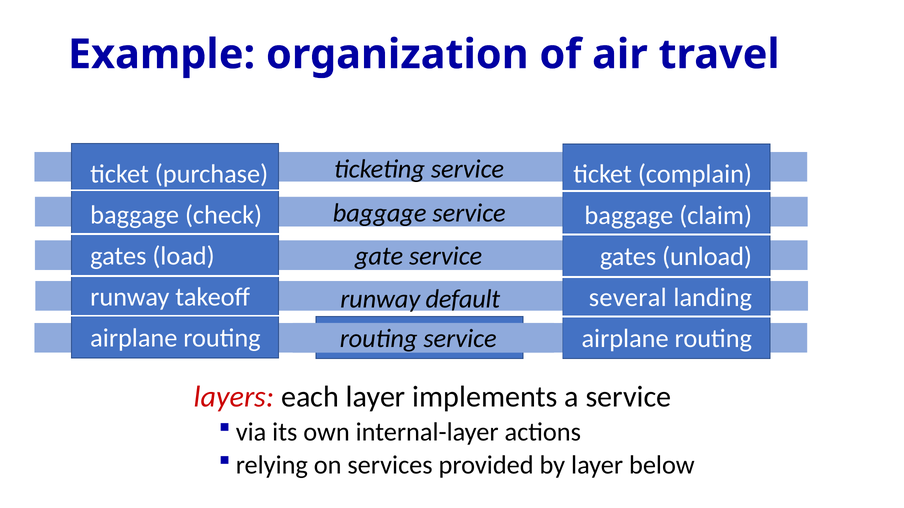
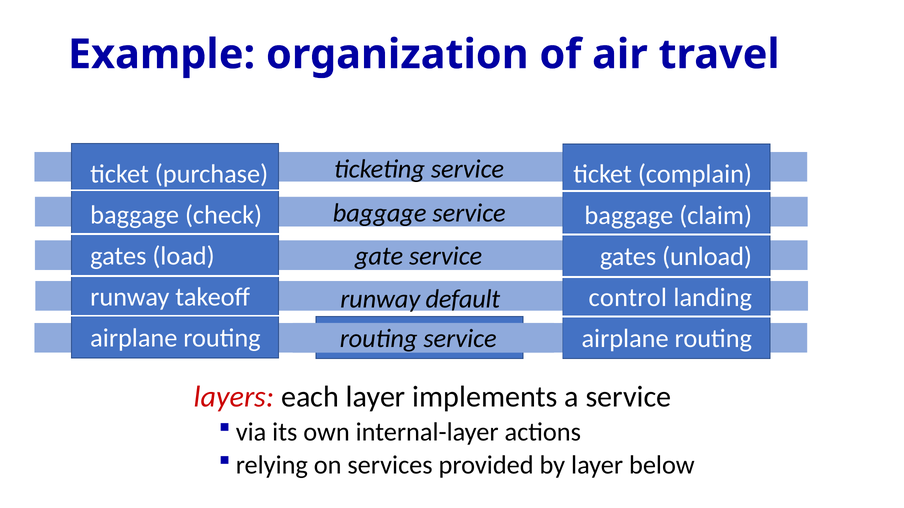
several: several -> control (628, 298)
